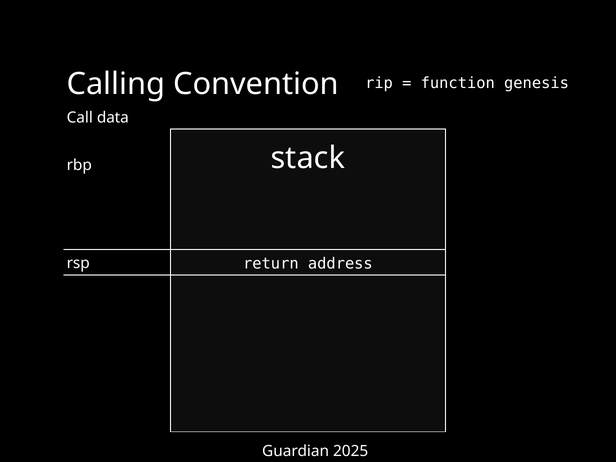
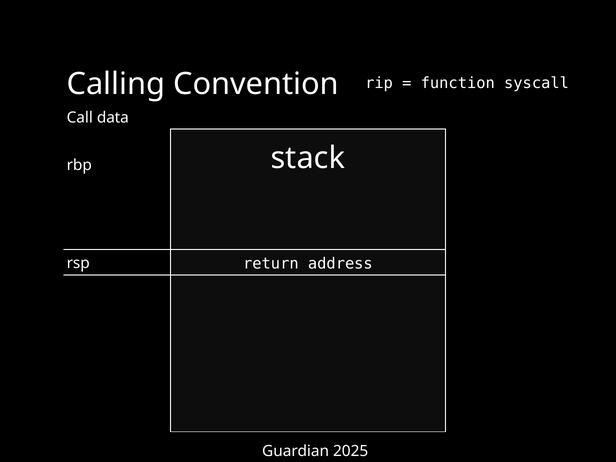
genesis: genesis -> syscall (537, 83)
